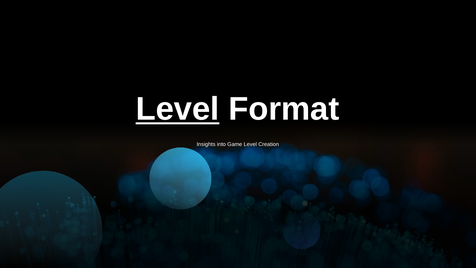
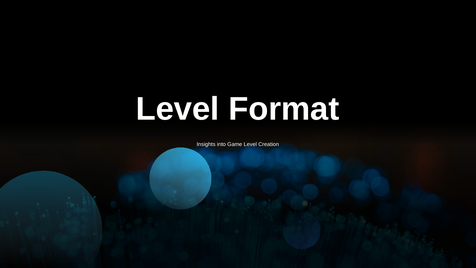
Level underline: present -> none (178, 109)
